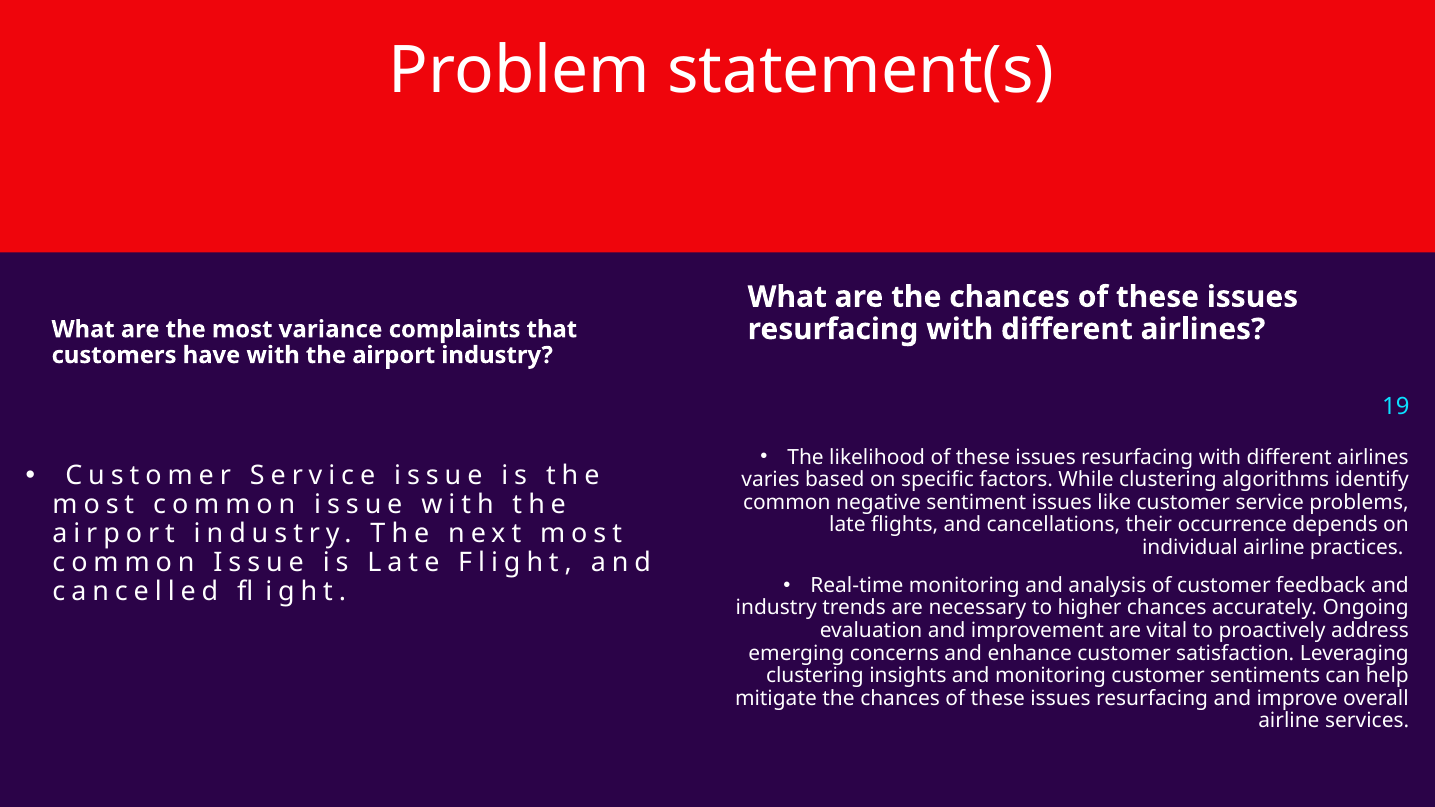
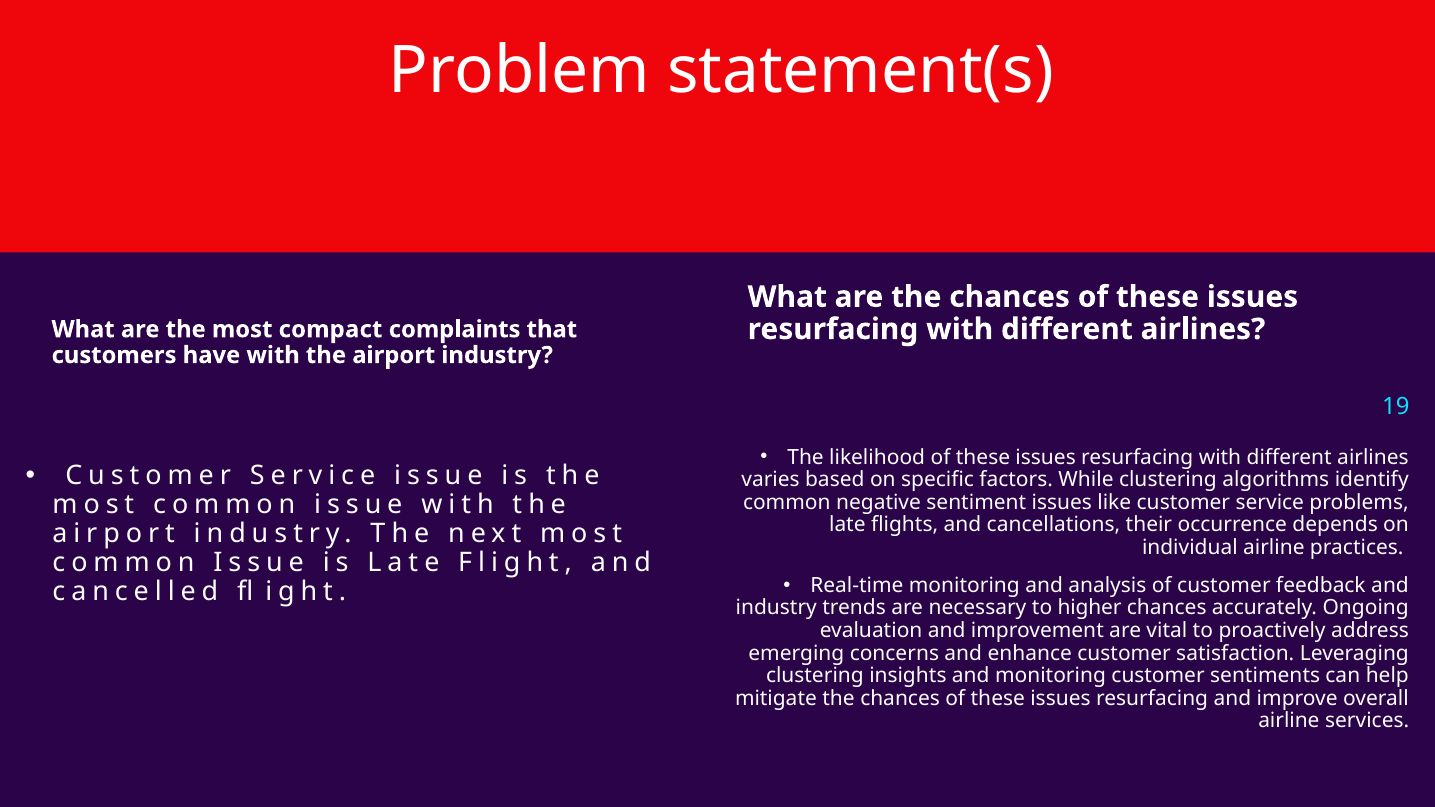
variance: variance -> compact (330, 329)
